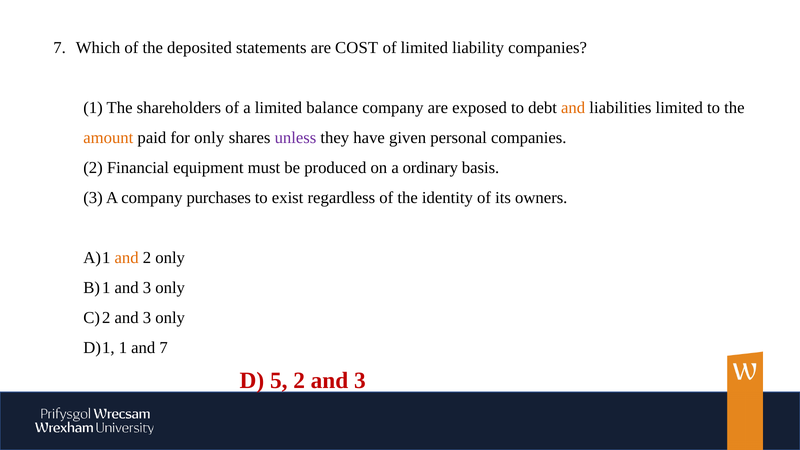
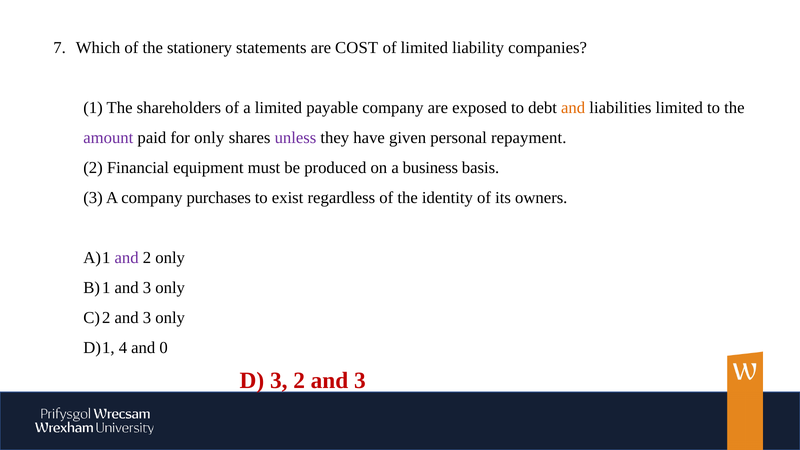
deposited: deposited -> stationery (200, 48)
balance: balance -> payable (332, 108)
amount colour: orange -> purple (108, 138)
personal companies: companies -> repayment (529, 138)
ordinary: ordinary -> business (430, 168)
and colour: orange -> purple (127, 258)
1: 1 -> 4 (123, 348)
and 7: 7 -> 0 (164, 348)
D 5: 5 -> 3 (279, 381)
